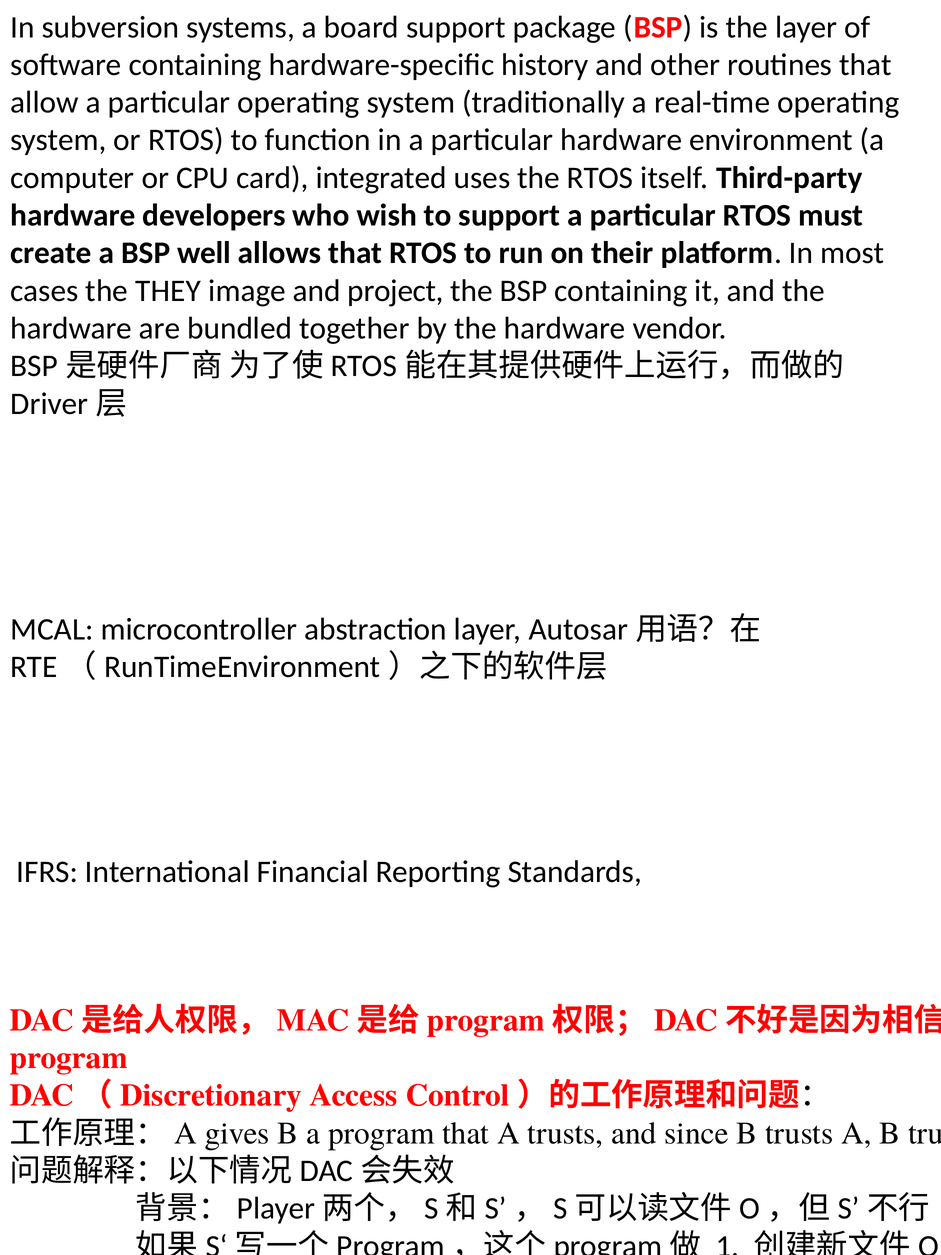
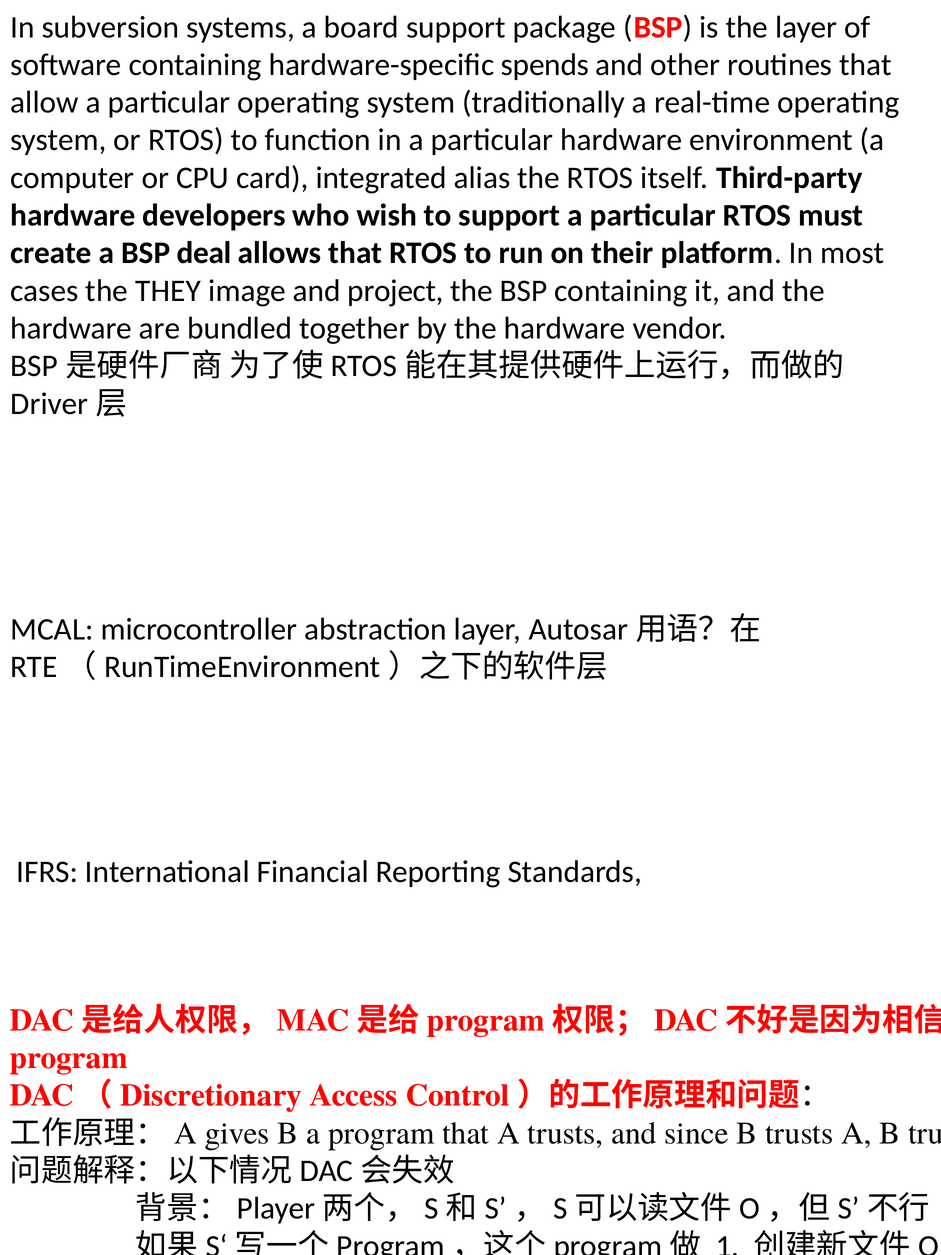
history: history -> spends (545, 65)
uses: uses -> alias (482, 178)
well: well -> deal (204, 253)
